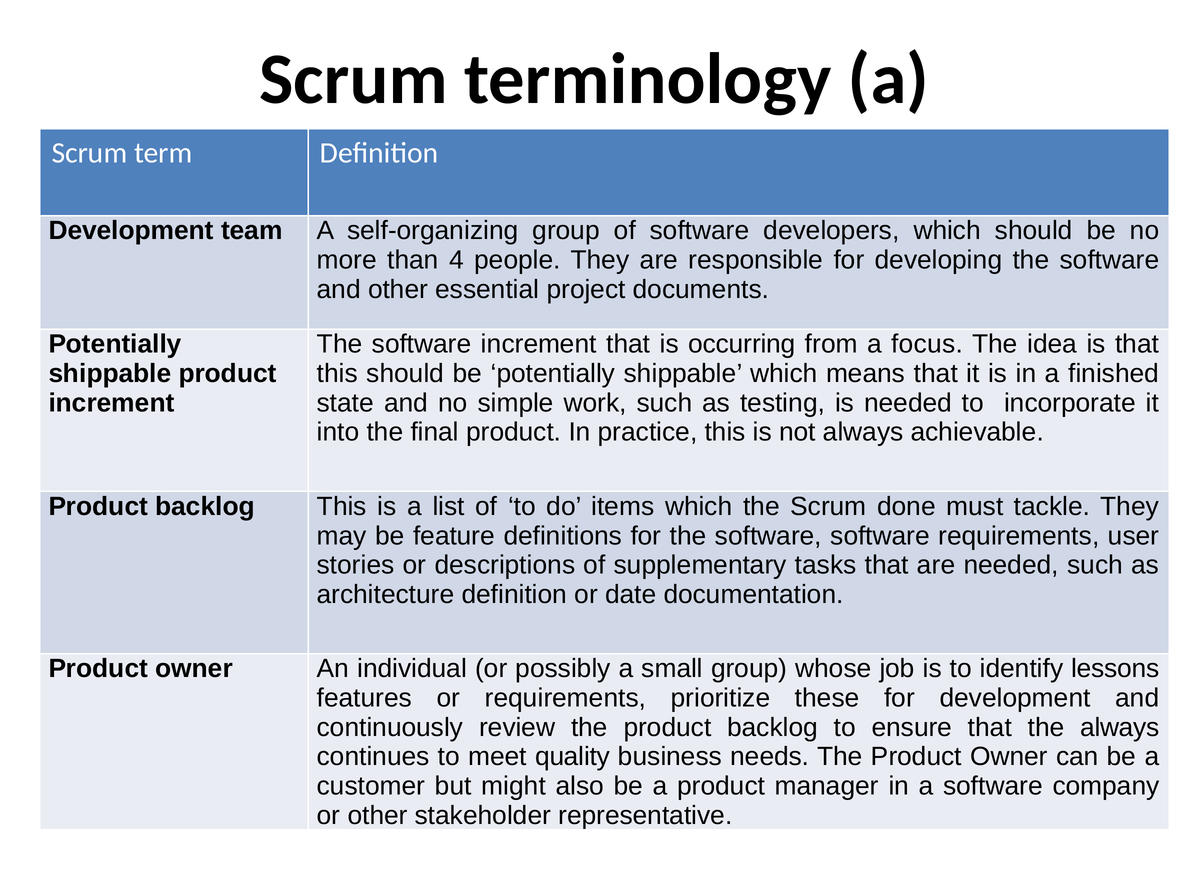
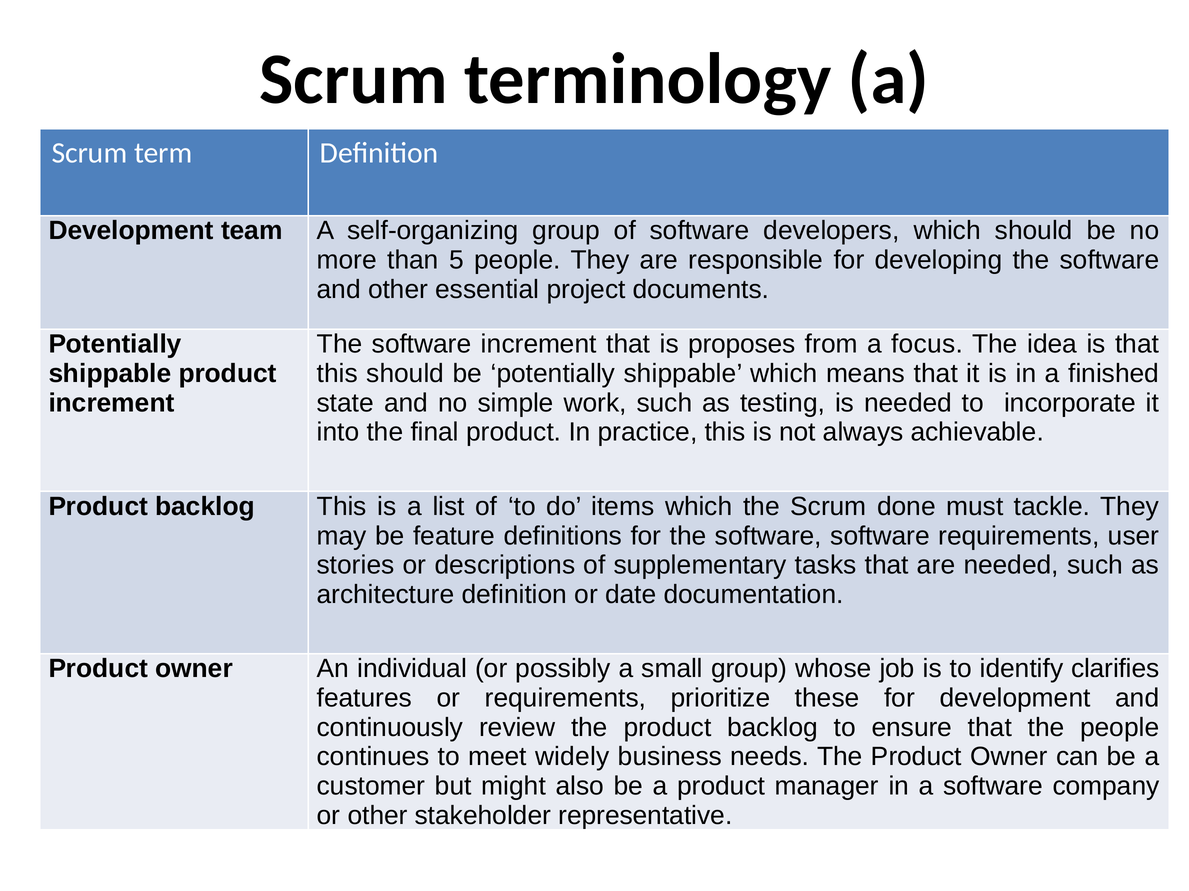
4: 4 -> 5 (456, 260)
occurring: occurring -> proposes (742, 344)
lessons: lessons -> clarifies (1115, 669)
the always: always -> people (1120, 728)
quality: quality -> widely (572, 757)
